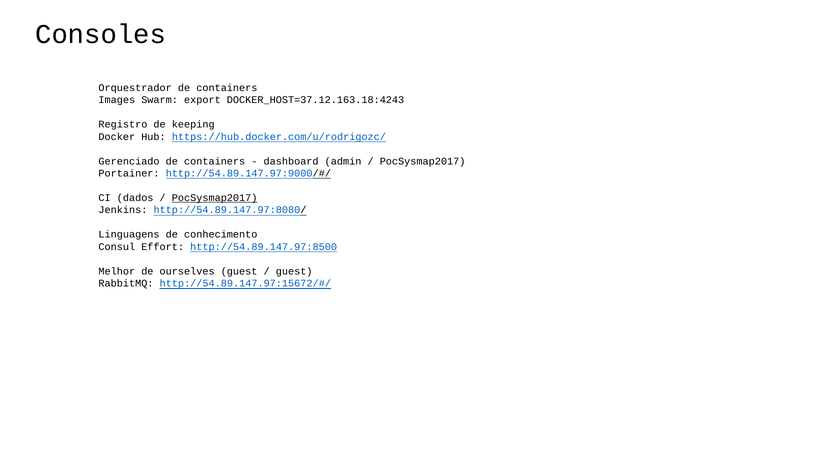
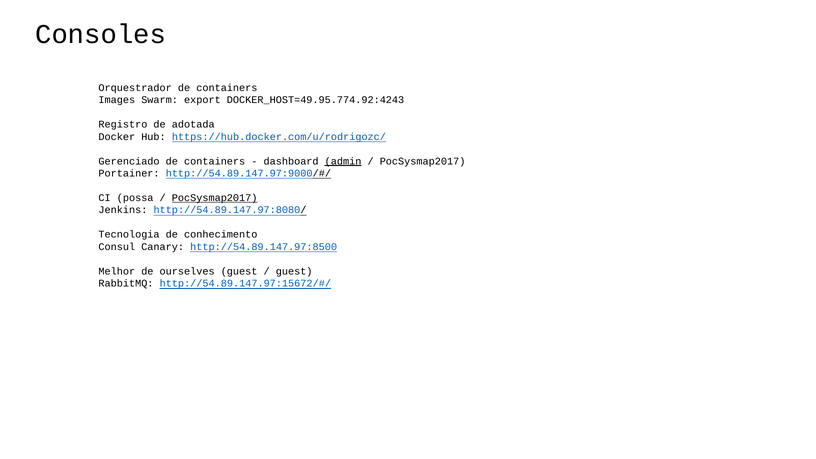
DOCKER_HOST=37.12.163.18:4243: DOCKER_HOST=37.12.163.18:4243 -> DOCKER_HOST=49.95.774.92:4243 (316, 100)
keeping: keeping -> adotada (193, 124)
admin underline: none -> present (343, 161)
dados: dados -> possa (135, 198)
Linguagens: Linguagens -> Tecnologia (129, 235)
Effort: Effort -> Canary (163, 247)
